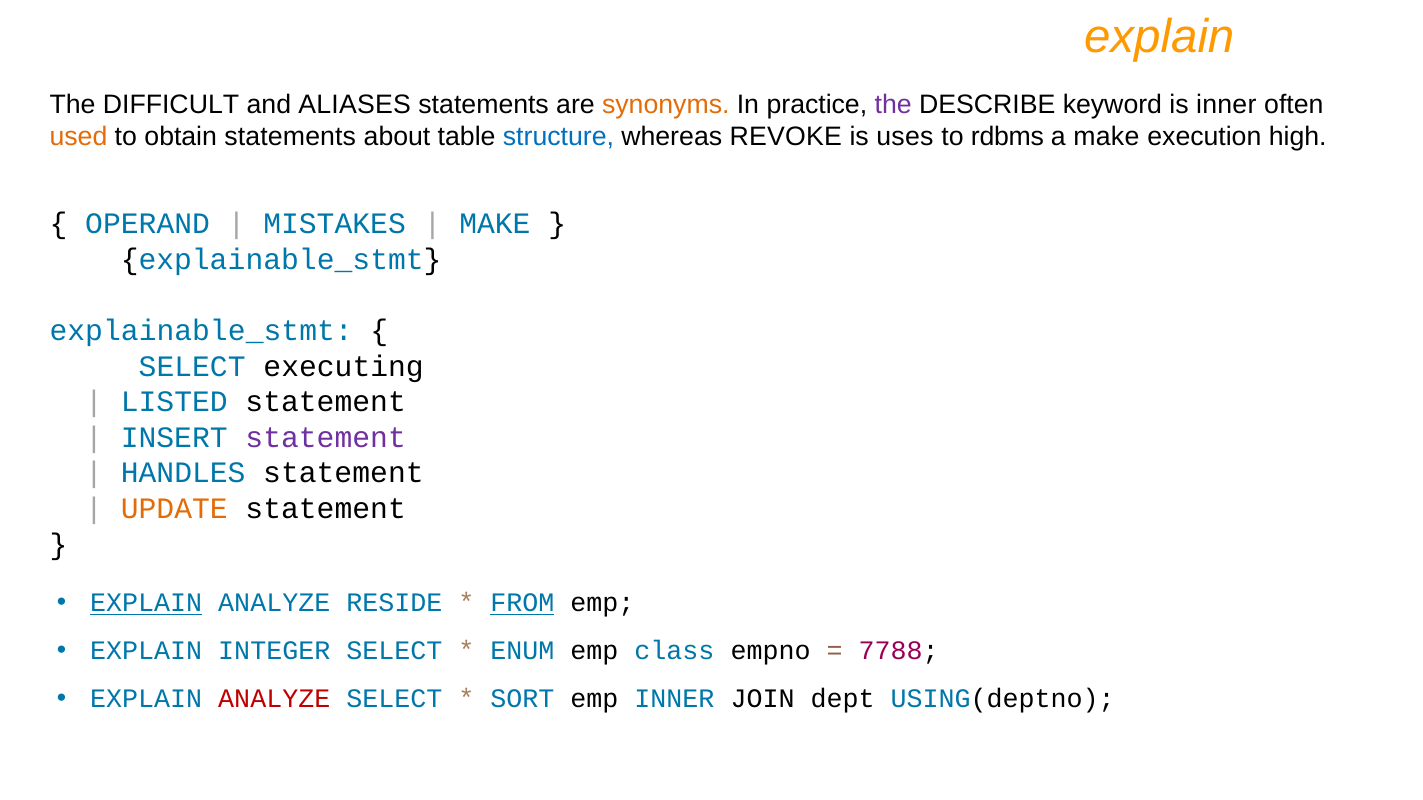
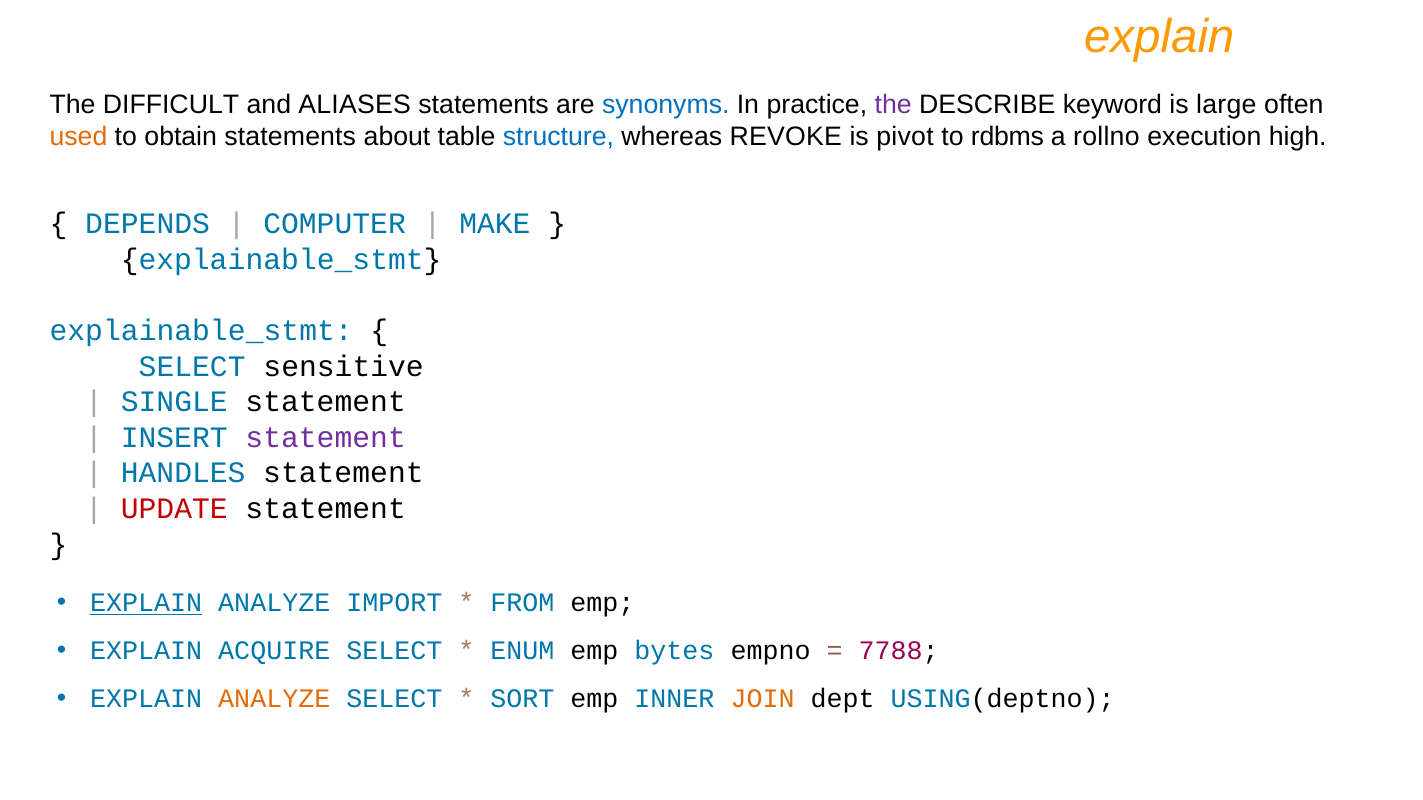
synonyms colour: orange -> blue (666, 105)
is inner: inner -> large (1226, 105)
uses: uses -> pivot (905, 137)
a make: make -> rollno (1106, 137)
OPERAND: OPERAND -> DEPENDS (148, 224)
MISTAKES: MISTAKES -> COMPUTER (335, 224)
executing: executing -> sensitive (344, 367)
LISTED: LISTED -> SINGLE (174, 402)
UPDATE colour: orange -> red (174, 509)
RESIDE: RESIDE -> IMPORT (394, 603)
FROM underline: present -> none (522, 603)
INTEGER: INTEGER -> ACQUIRE (274, 651)
class: class -> bytes (674, 651)
ANALYZE colour: red -> orange (274, 699)
JOIN colour: black -> orange (763, 699)
